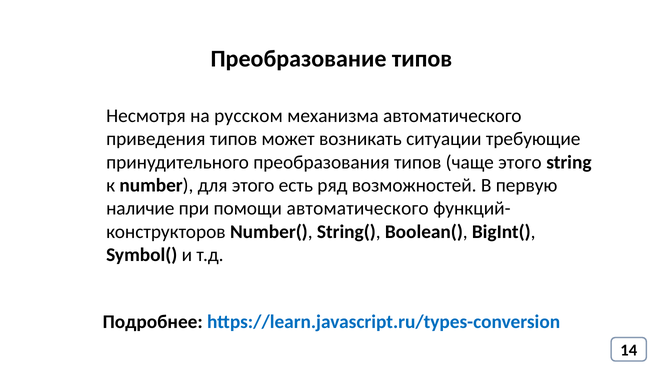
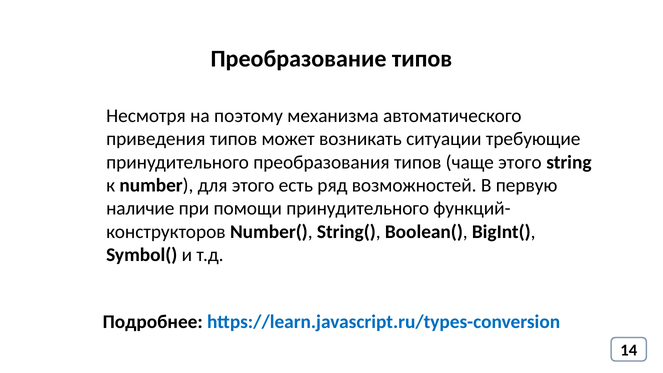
русском: русском -> поэтому (248, 116)
помощи автоматического: автоматического -> принудительного (358, 209)
